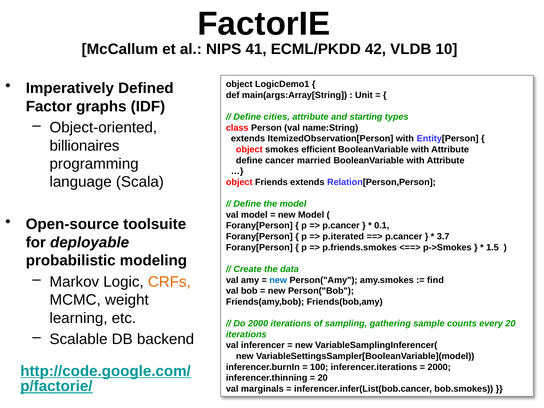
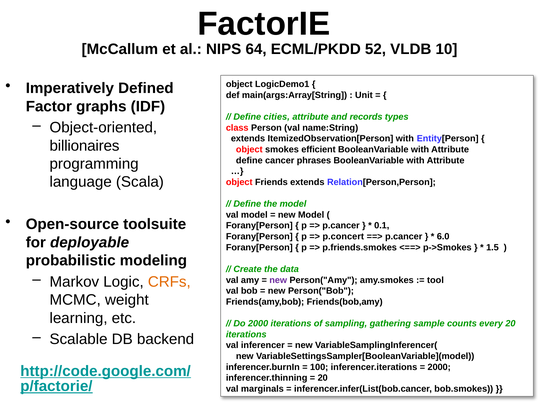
41: 41 -> 64 (256, 49)
42: 42 -> 52 (375, 49)
starting: starting -> records (366, 117)
married: married -> phrases (314, 160)
p.iterated: p.iterated -> p.concert (343, 237)
3.7: 3.7 -> 6.0 (443, 237)
new colour: blue -> purple (278, 280)
find: find -> tool (435, 280)
